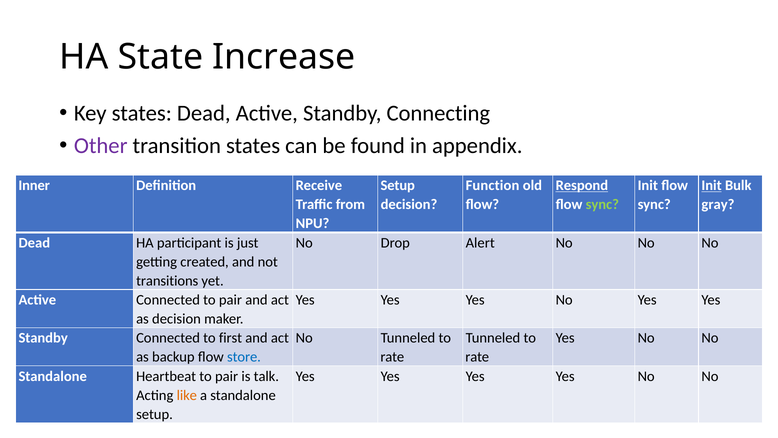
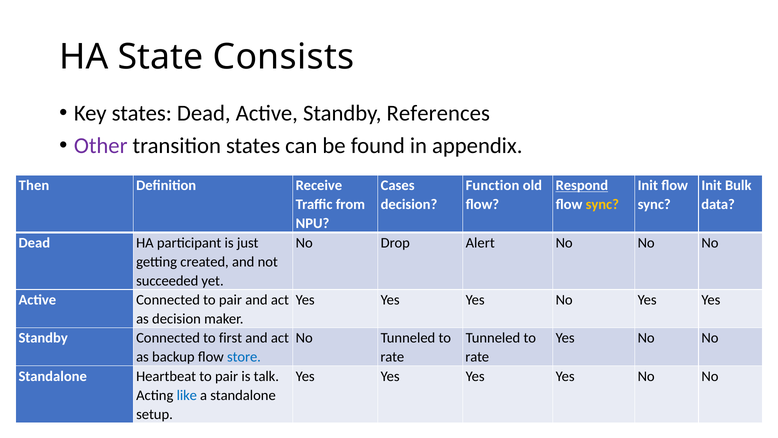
Increase: Increase -> Consists (284, 57)
Connecting: Connecting -> References (438, 113)
Inner: Inner -> Then (34, 185)
Setup: Setup -> Cases (398, 185)
Init underline: present -> none (712, 185)
sync colour: light green -> yellow (602, 204)
gray: gray -> data (718, 204)
transitions: transitions -> succeeded (167, 281)
like colour: orange -> blue (187, 395)
